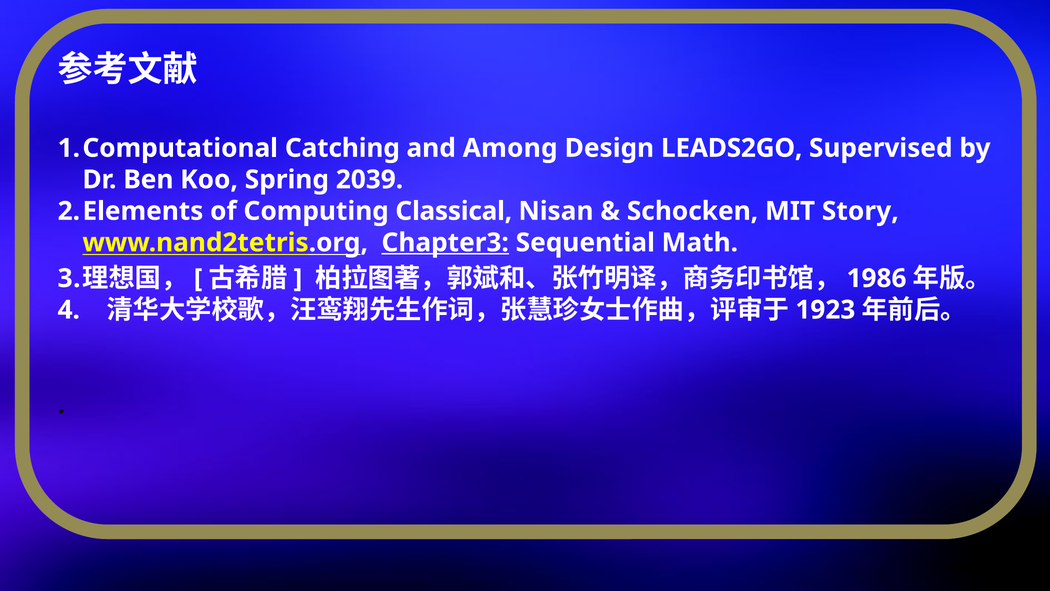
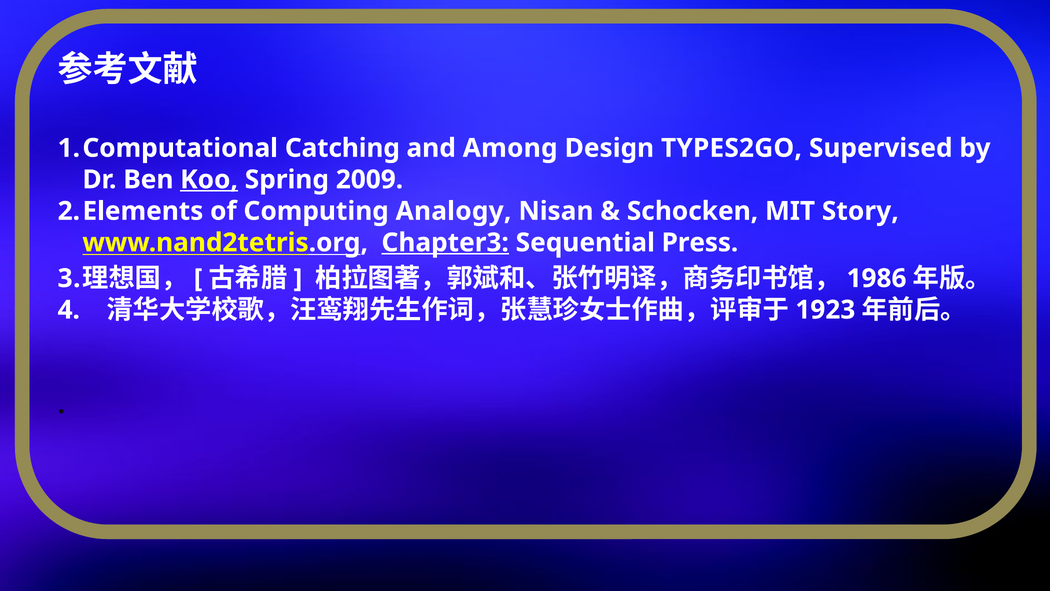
LEADS2GO: LEADS2GO -> TYPES2GO (731, 148)
Koo underline: none -> present (209, 180)
2039: 2039 -> 2009 (369, 180)
Classical: Classical -> Analogy (453, 211)
Math: Math -> Press (700, 243)
